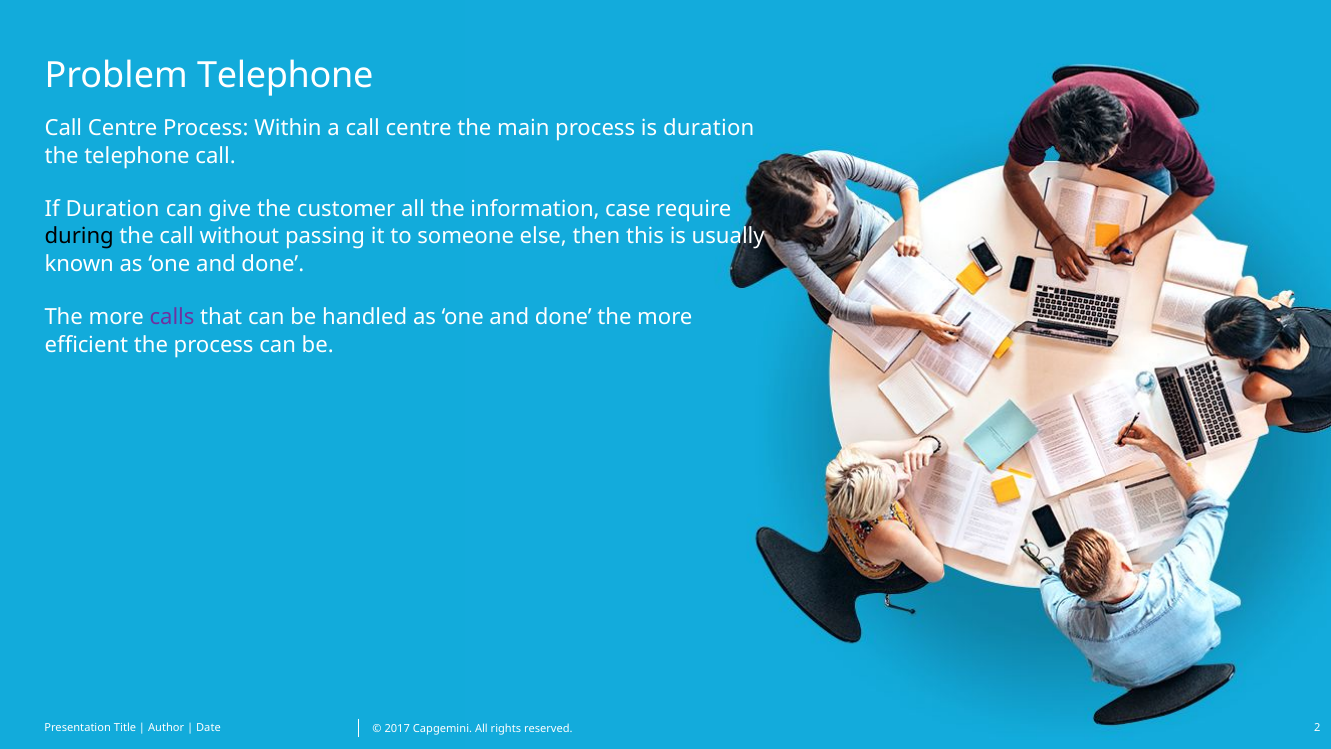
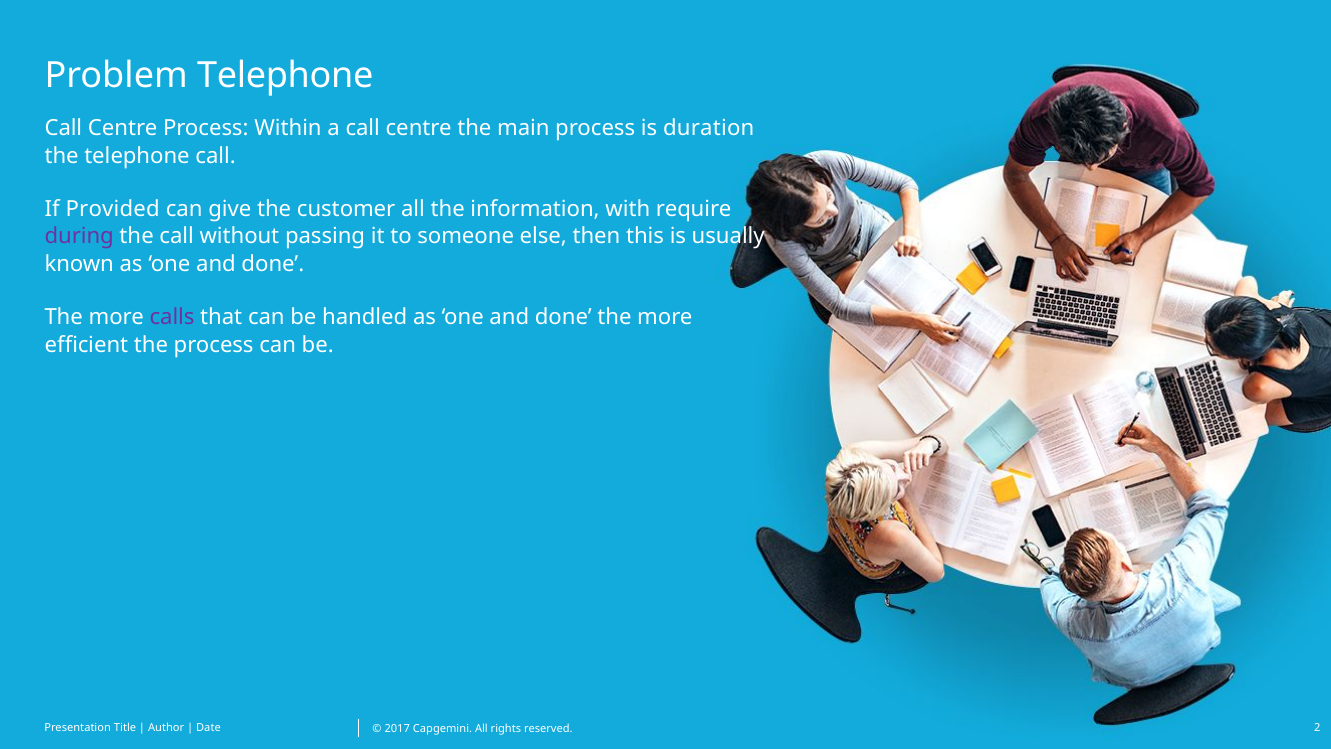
If Duration: Duration -> Provided (113, 209)
case: case -> with (628, 209)
during colour: black -> purple (79, 237)
